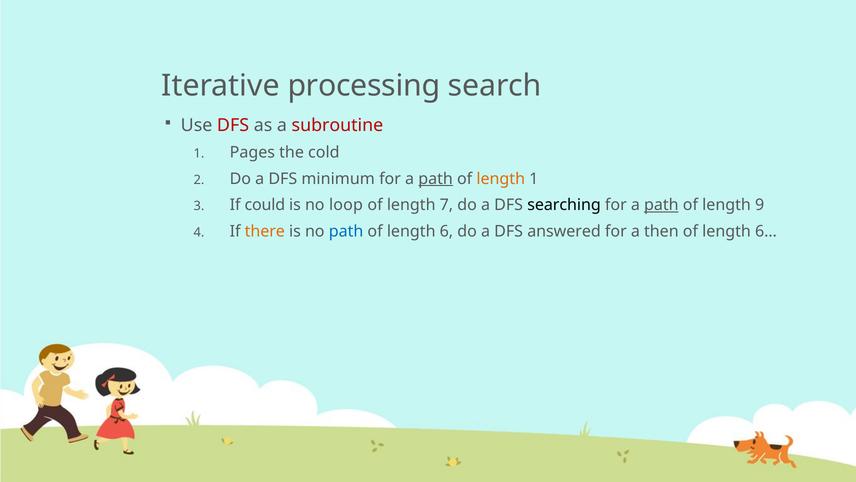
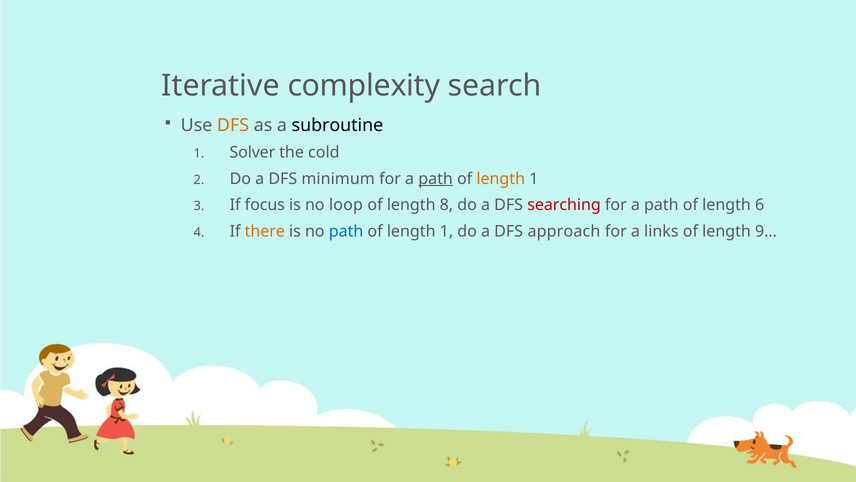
processing: processing -> complexity (364, 86)
DFS colour: red -> orange (233, 125)
subroutine colour: red -> black (337, 125)
Pages: Pages -> Solver (252, 152)
could: could -> focus (265, 205)
7: 7 -> 8 (446, 205)
searching colour: black -> red (564, 205)
path underline: present -> none (661, 205)
9: 9 -> 6 (760, 205)
6: 6 -> 1 (446, 231)
answered: answered -> approach (564, 231)
then: then -> links (661, 231)
6…: 6… -> 9… (766, 231)
